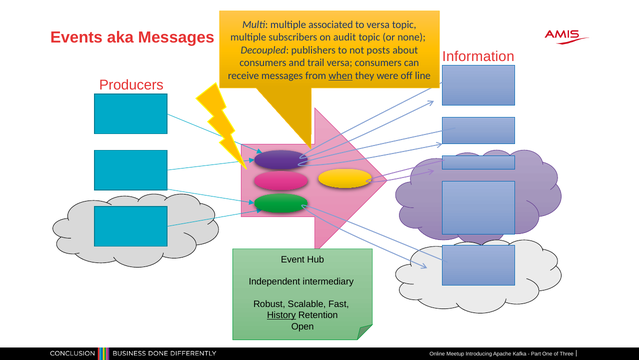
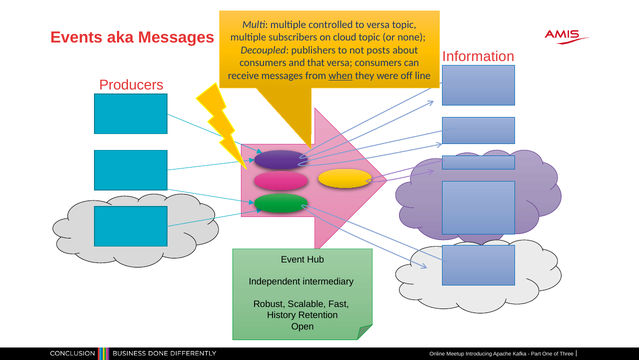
associated: associated -> controlled (331, 25)
audit: audit -> cloud (345, 37)
trail: trail -> that (316, 63)
History underline: present -> none (281, 315)
